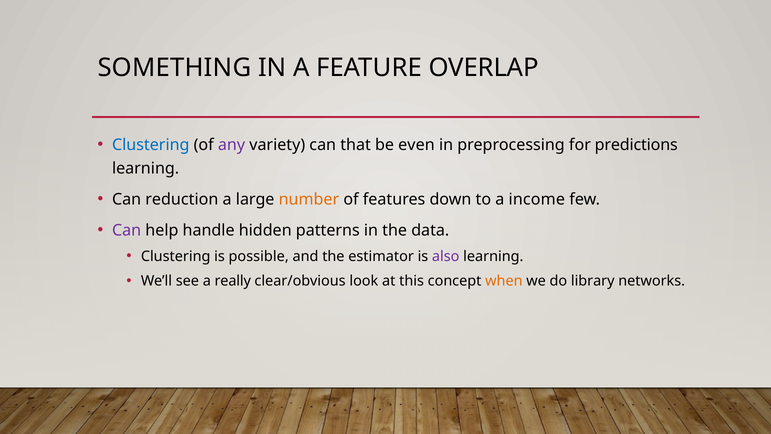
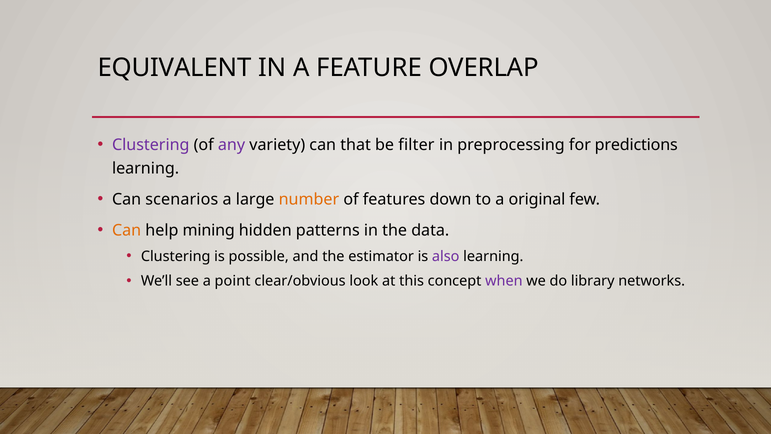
SOMETHING: SOMETHING -> EQUIVALENT (175, 68)
Clustering colour: blue -> purple (151, 145)
even: even -> filter (416, 145)
reduction: reduction -> scenarios (182, 199)
income: income -> original (537, 199)
Can colour: purple -> orange (127, 230)
handle: handle -> mining (209, 230)
really: really -> point (233, 281)
when colour: orange -> purple (504, 281)
